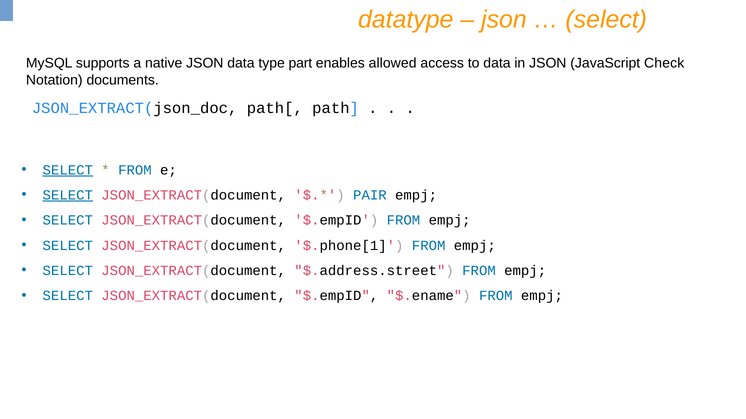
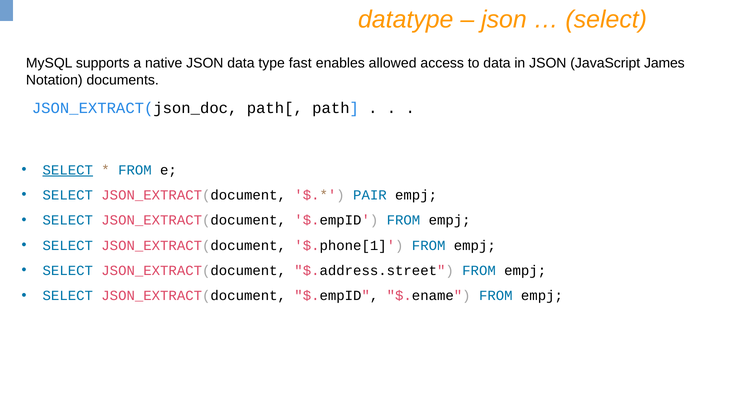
part: part -> fast (300, 63)
Check: Check -> James (664, 63)
SELECT underline: present -> none (68, 195)
